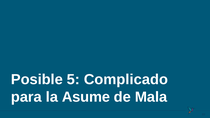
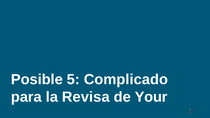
Asume: Asume -> Revisa (86, 97)
Mala: Mala -> Your (151, 97)
